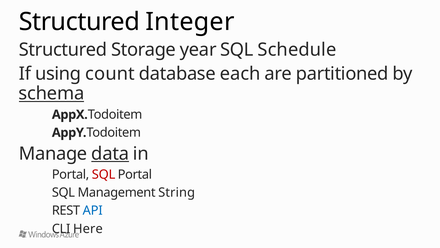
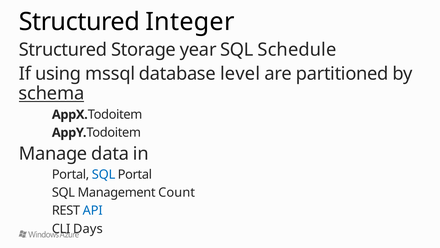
count: count -> mssql (110, 74)
each: each -> level (240, 74)
data underline: present -> none (110, 153)
SQL colour: red -> blue (104, 174)
String: String -> Count (177, 192)
Here: Here -> Days (88, 228)
